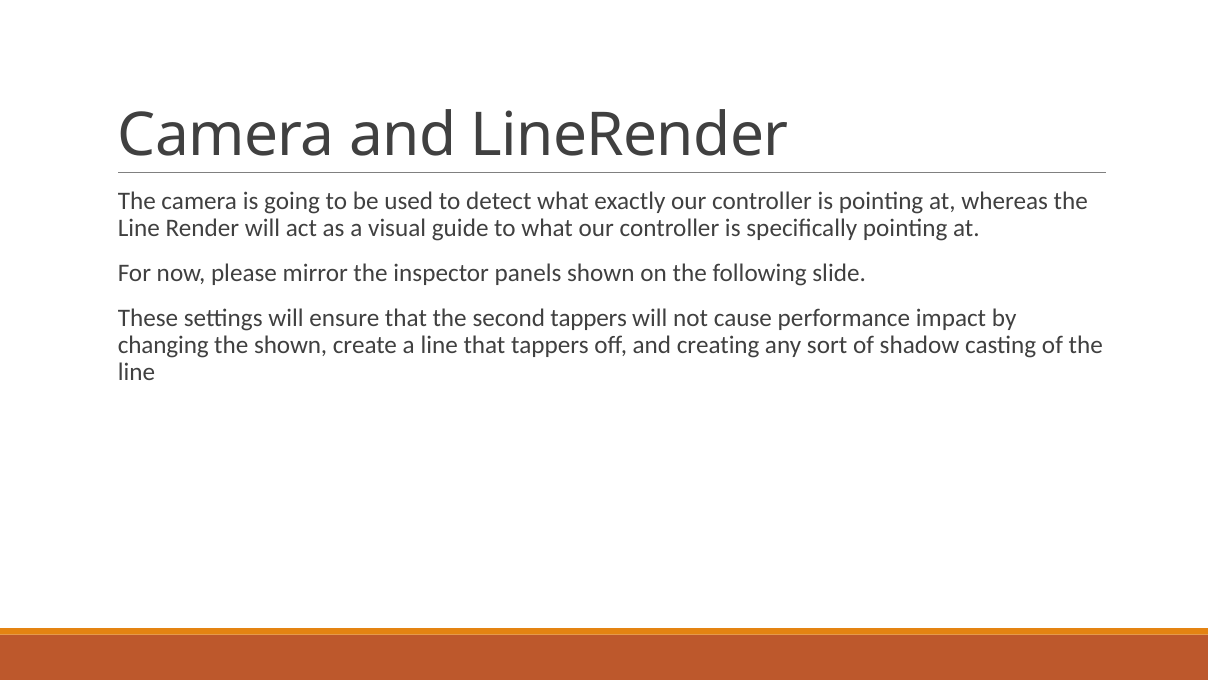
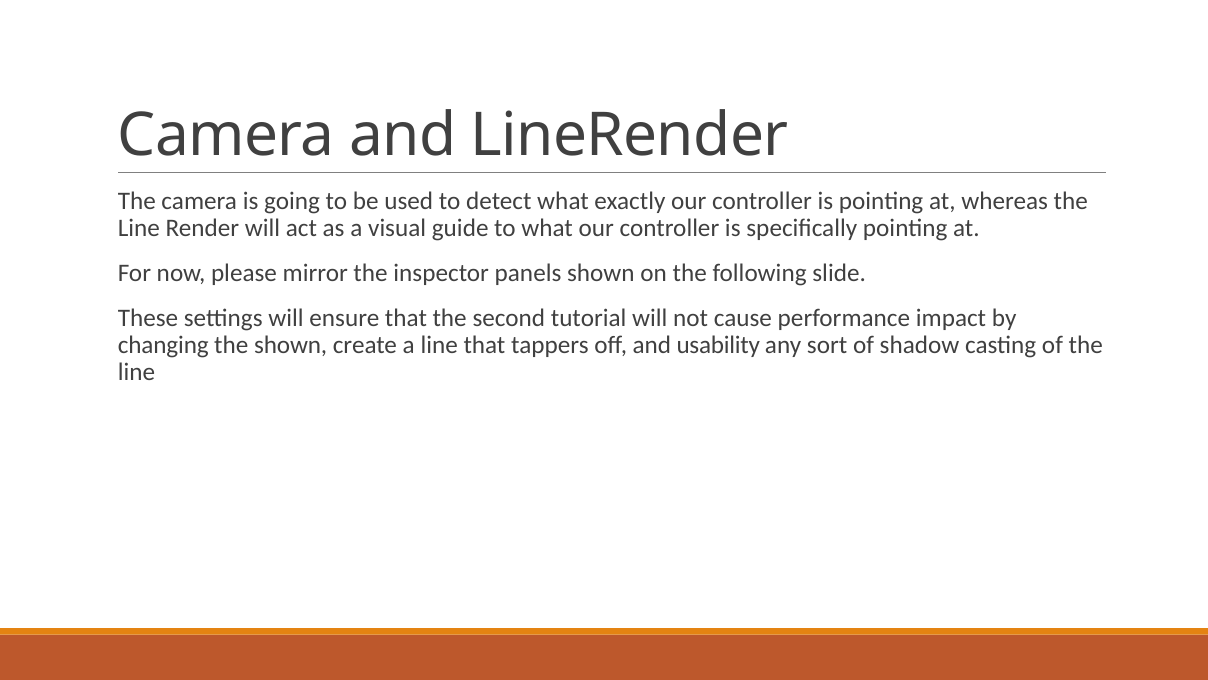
second tappers: tappers -> tutorial (589, 318)
creating: creating -> usability (718, 345)
